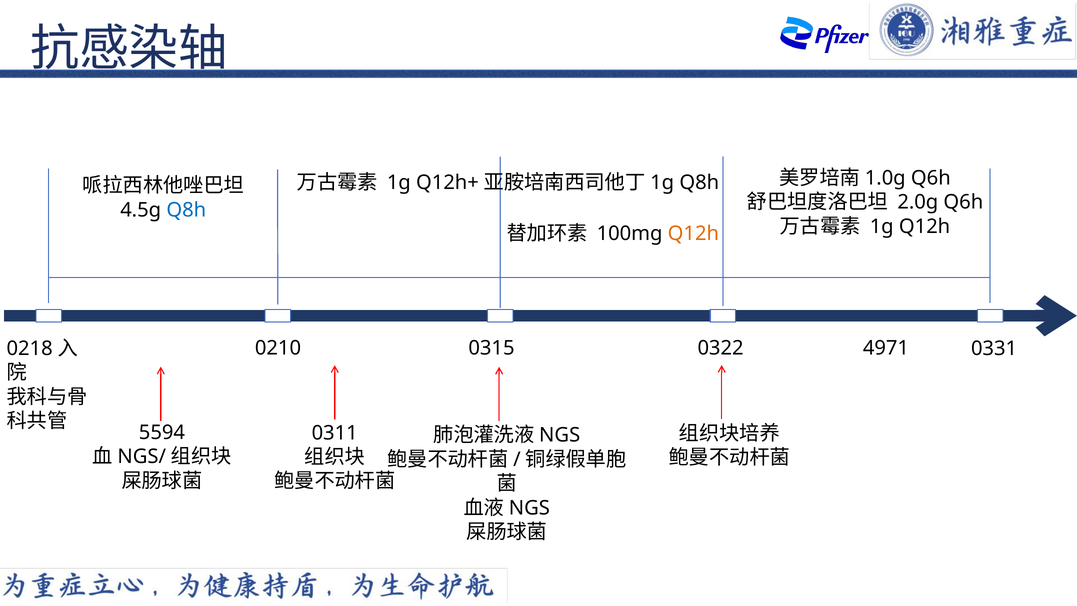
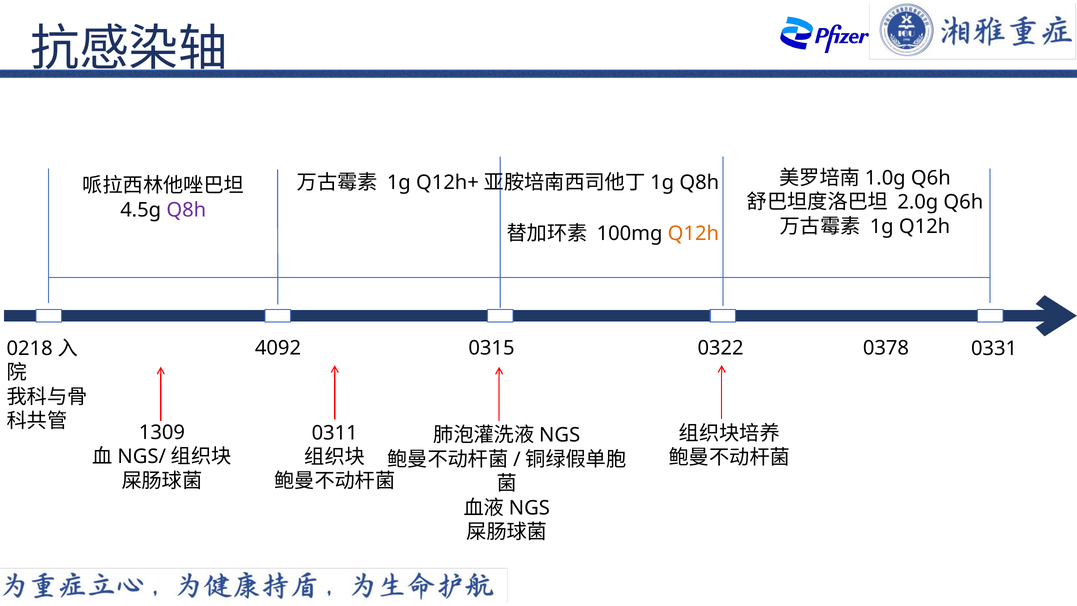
Q8h colour: blue -> purple (186, 210)
0210: 0210 -> 4092 (278, 348)
4971: 4971 -> 0378 (886, 348)
5594: 5594 -> 1309 (162, 432)
